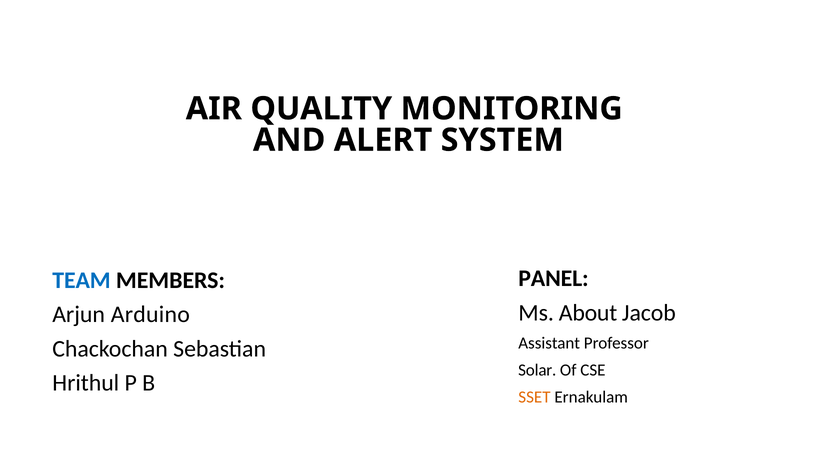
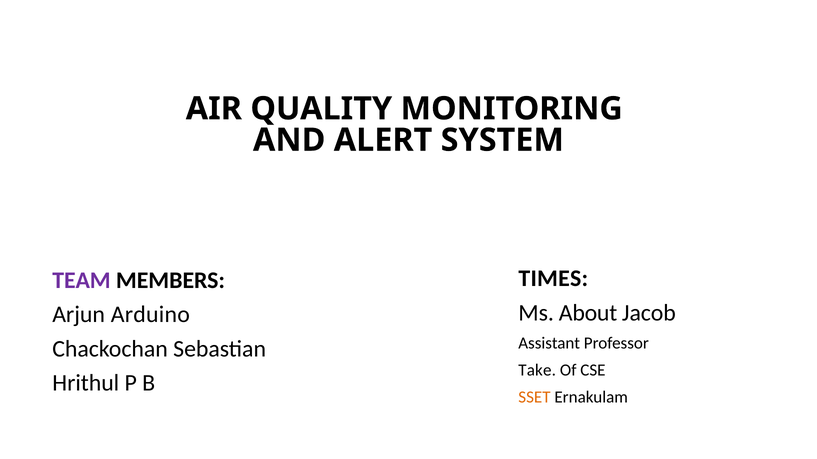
PANEL: PANEL -> TIMES (553, 279)
TEAM colour: blue -> purple (82, 281)
Solar: Solar -> Take (537, 371)
